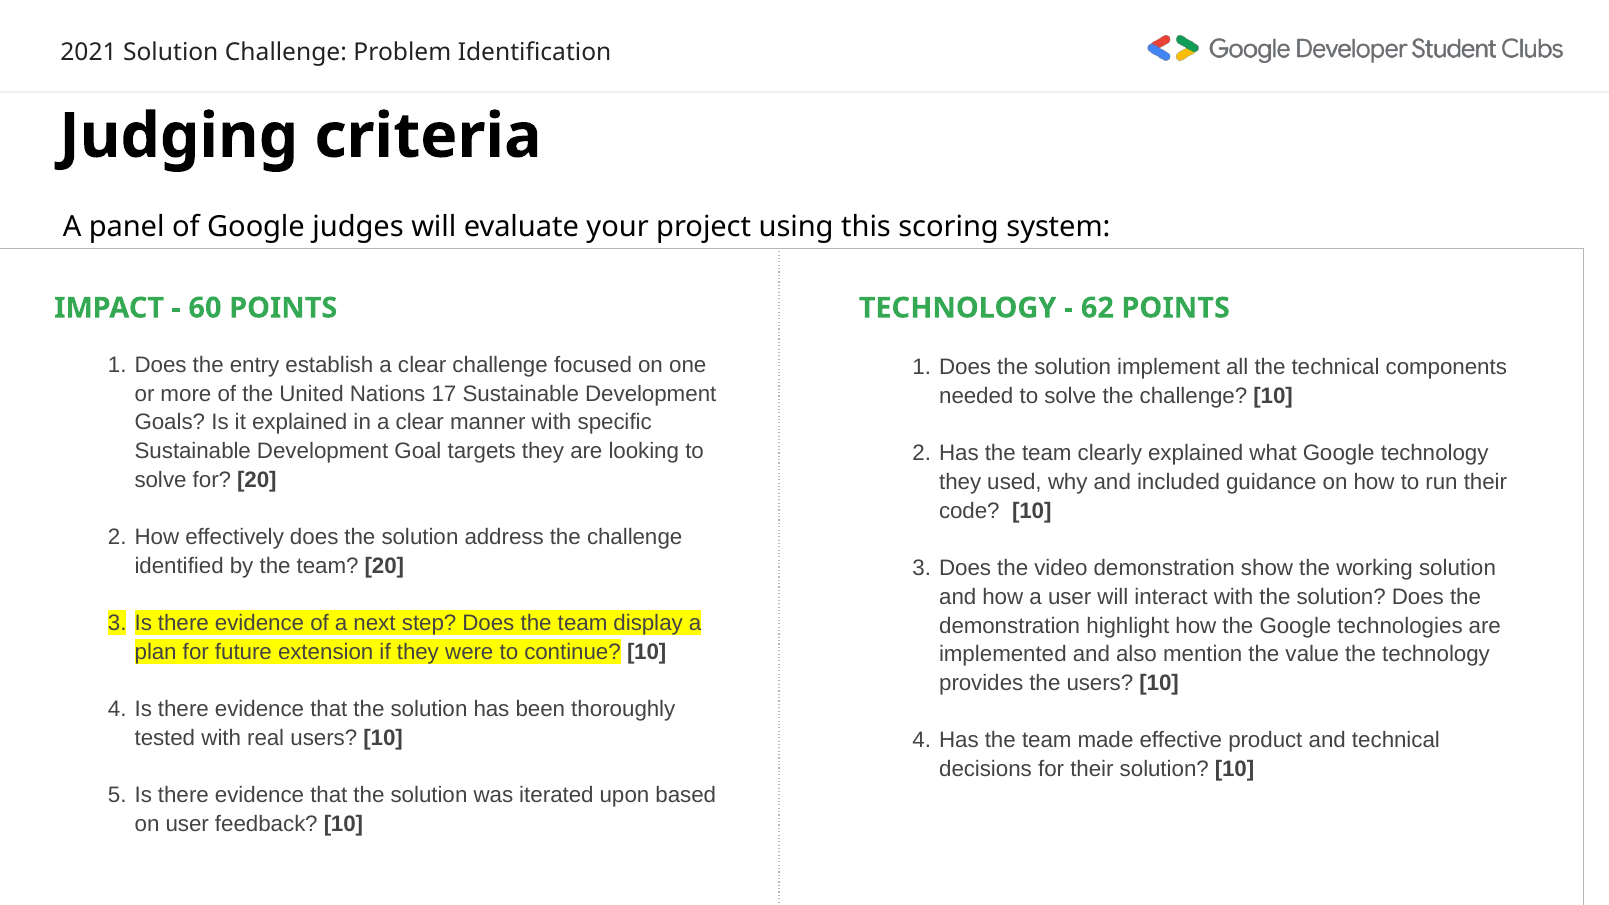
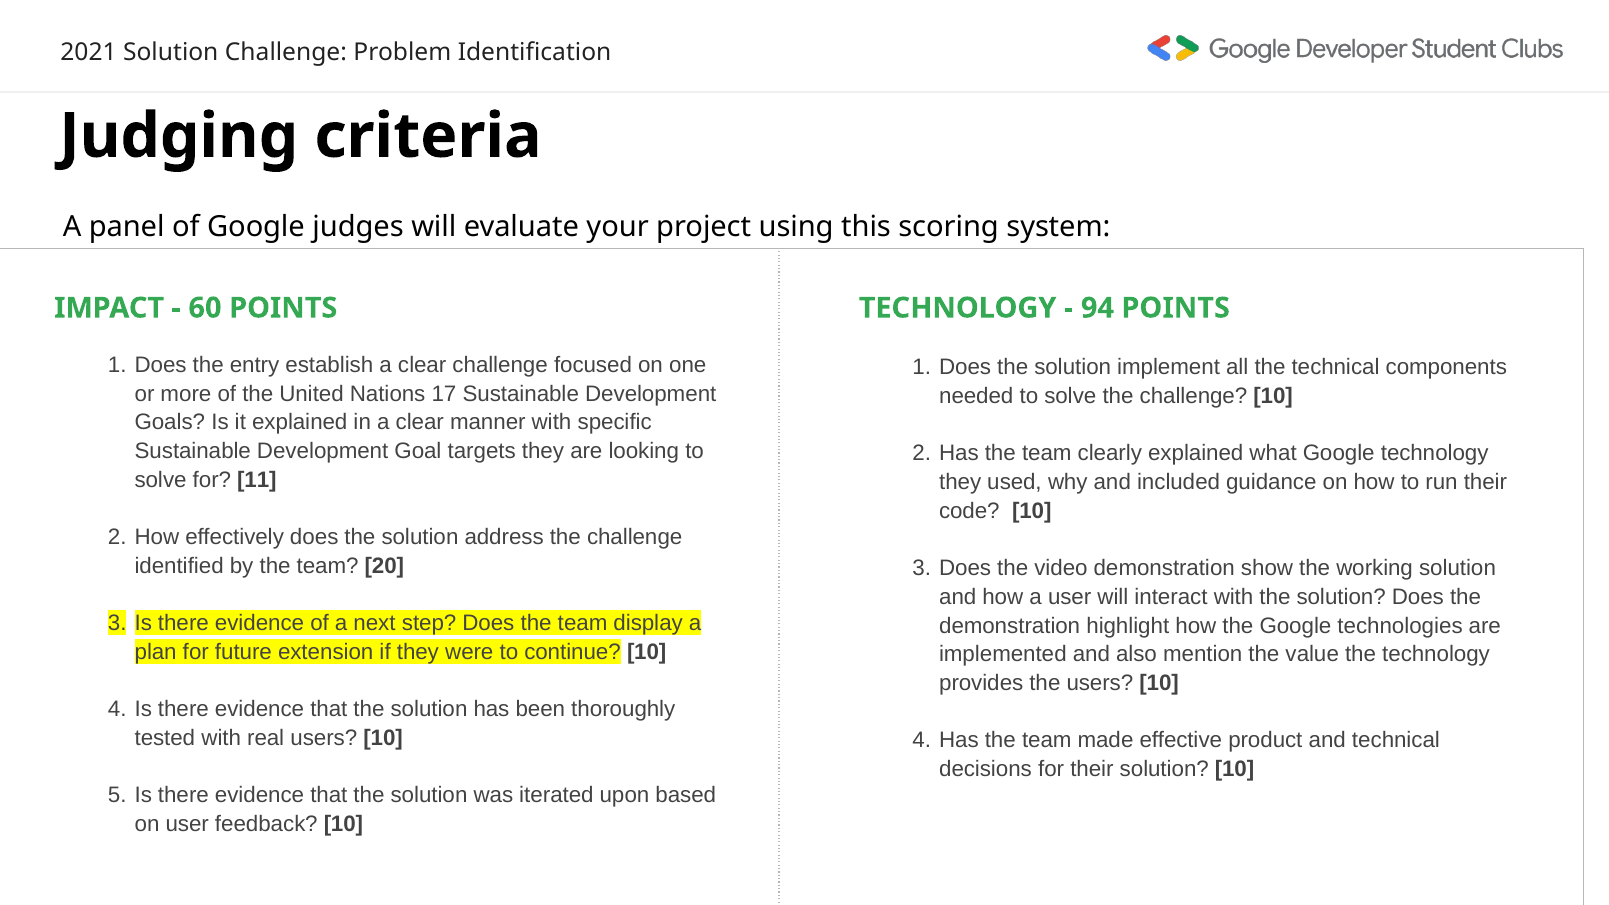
62: 62 -> 94 (1097, 308)
for 20: 20 -> 11 (257, 480)
